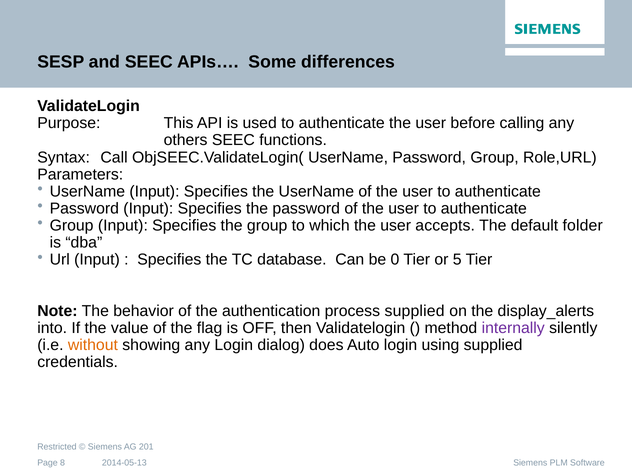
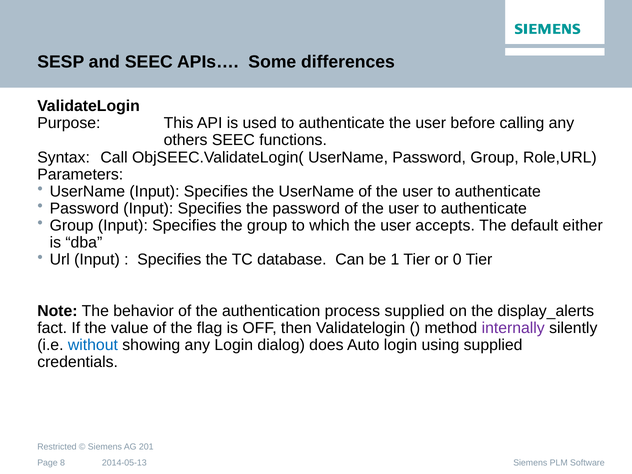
folder: folder -> either (583, 226)
0: 0 -> 1 (395, 260)
5: 5 -> 0 (457, 260)
into: into -> fact (52, 328)
without colour: orange -> blue (93, 345)
